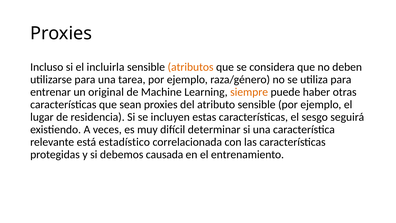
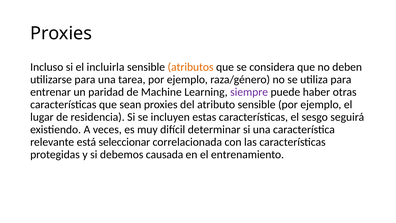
original: original -> paridad (106, 92)
siempre colour: orange -> purple (249, 92)
estadístico: estadístico -> seleccionar (124, 142)
